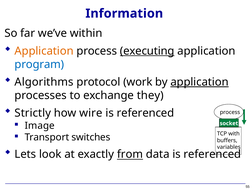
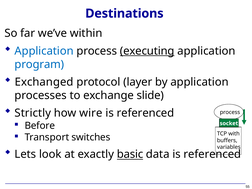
Information: Information -> Destinations (124, 13)
Application colour: orange -> blue (44, 51)
Algorithms: Algorithms -> Exchanged (44, 82)
work: work -> layer (138, 82)
application underline: present -> none (200, 82)
they: they -> slide (150, 95)
Image: Image -> Before (40, 126)
from: from -> basic (130, 154)
